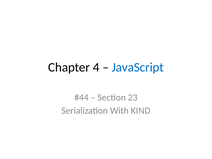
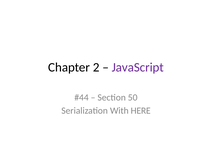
4: 4 -> 2 (96, 67)
JavaScript colour: blue -> purple (138, 67)
23: 23 -> 50 (133, 97)
KIND: KIND -> HERE (141, 111)
